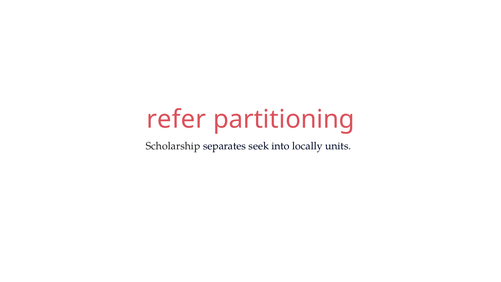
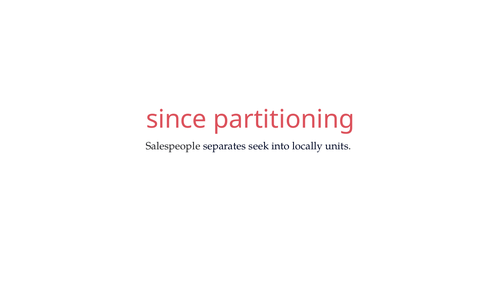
refer: refer -> since (176, 119)
Scholarship: Scholarship -> Salespeople (173, 146)
